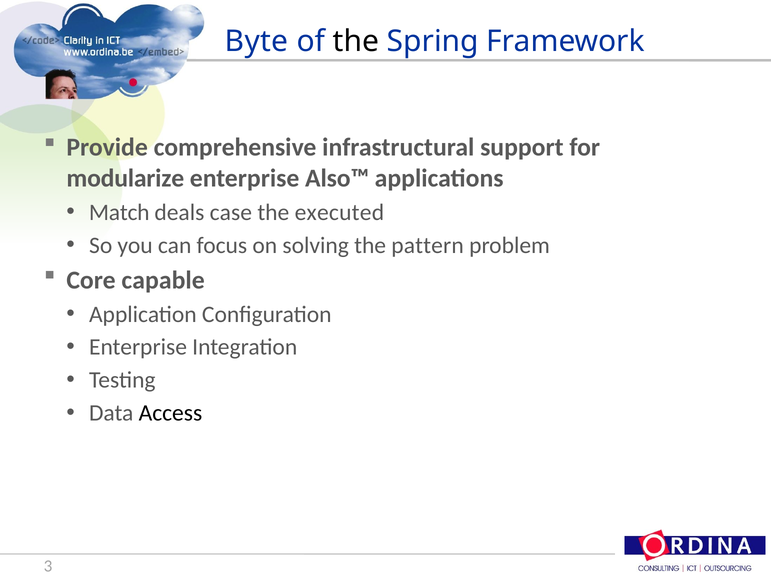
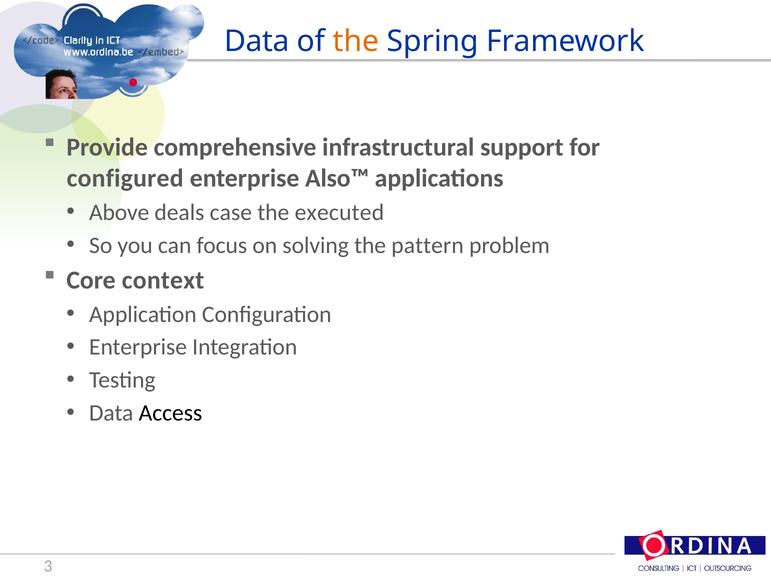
Byte: Byte -> Data (257, 41)
the colour: black -> orange (356, 41)
modularize: modularize -> configured (125, 178)
Match: Match -> Above (119, 213)
capable: capable -> context (163, 280)
